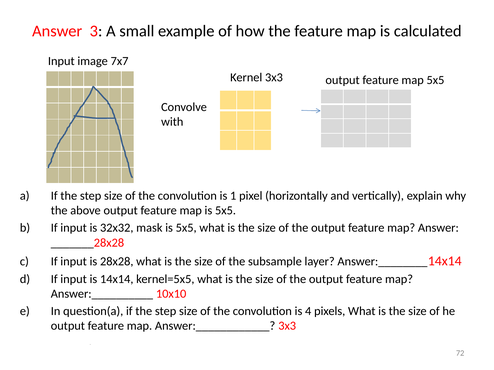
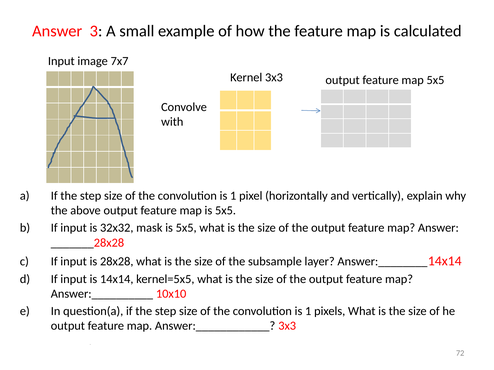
4: 4 -> 1 (308, 312)
